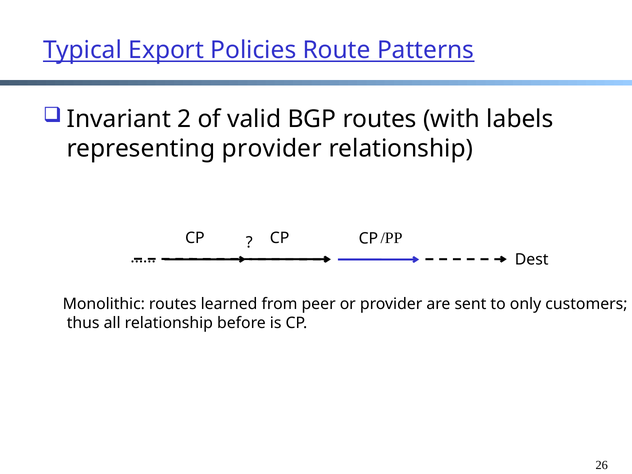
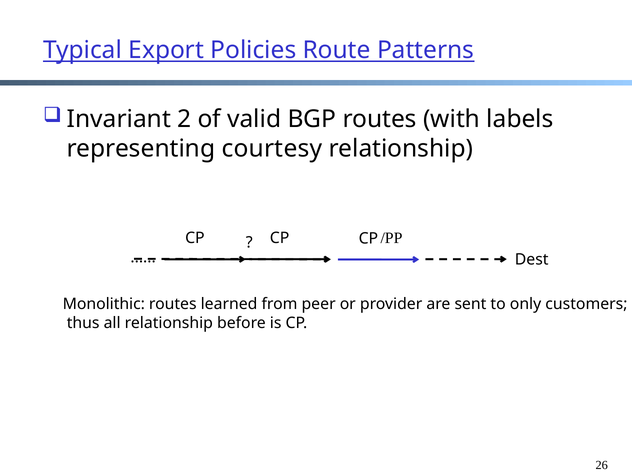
representing provider: provider -> courtesy (272, 148)
